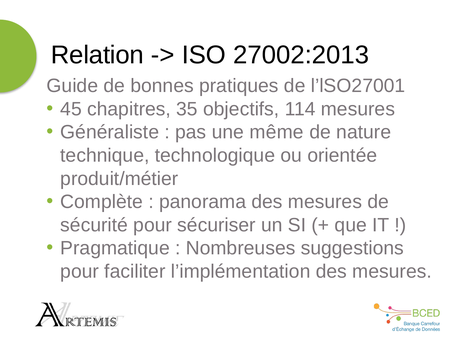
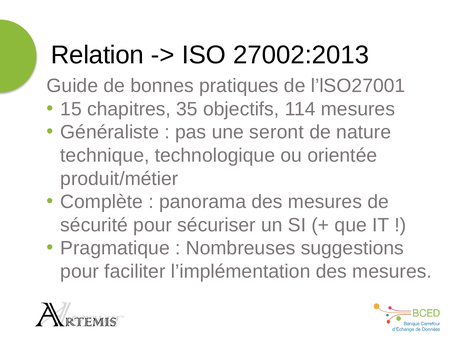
45: 45 -> 15 (71, 109)
même: même -> seront (277, 132)
